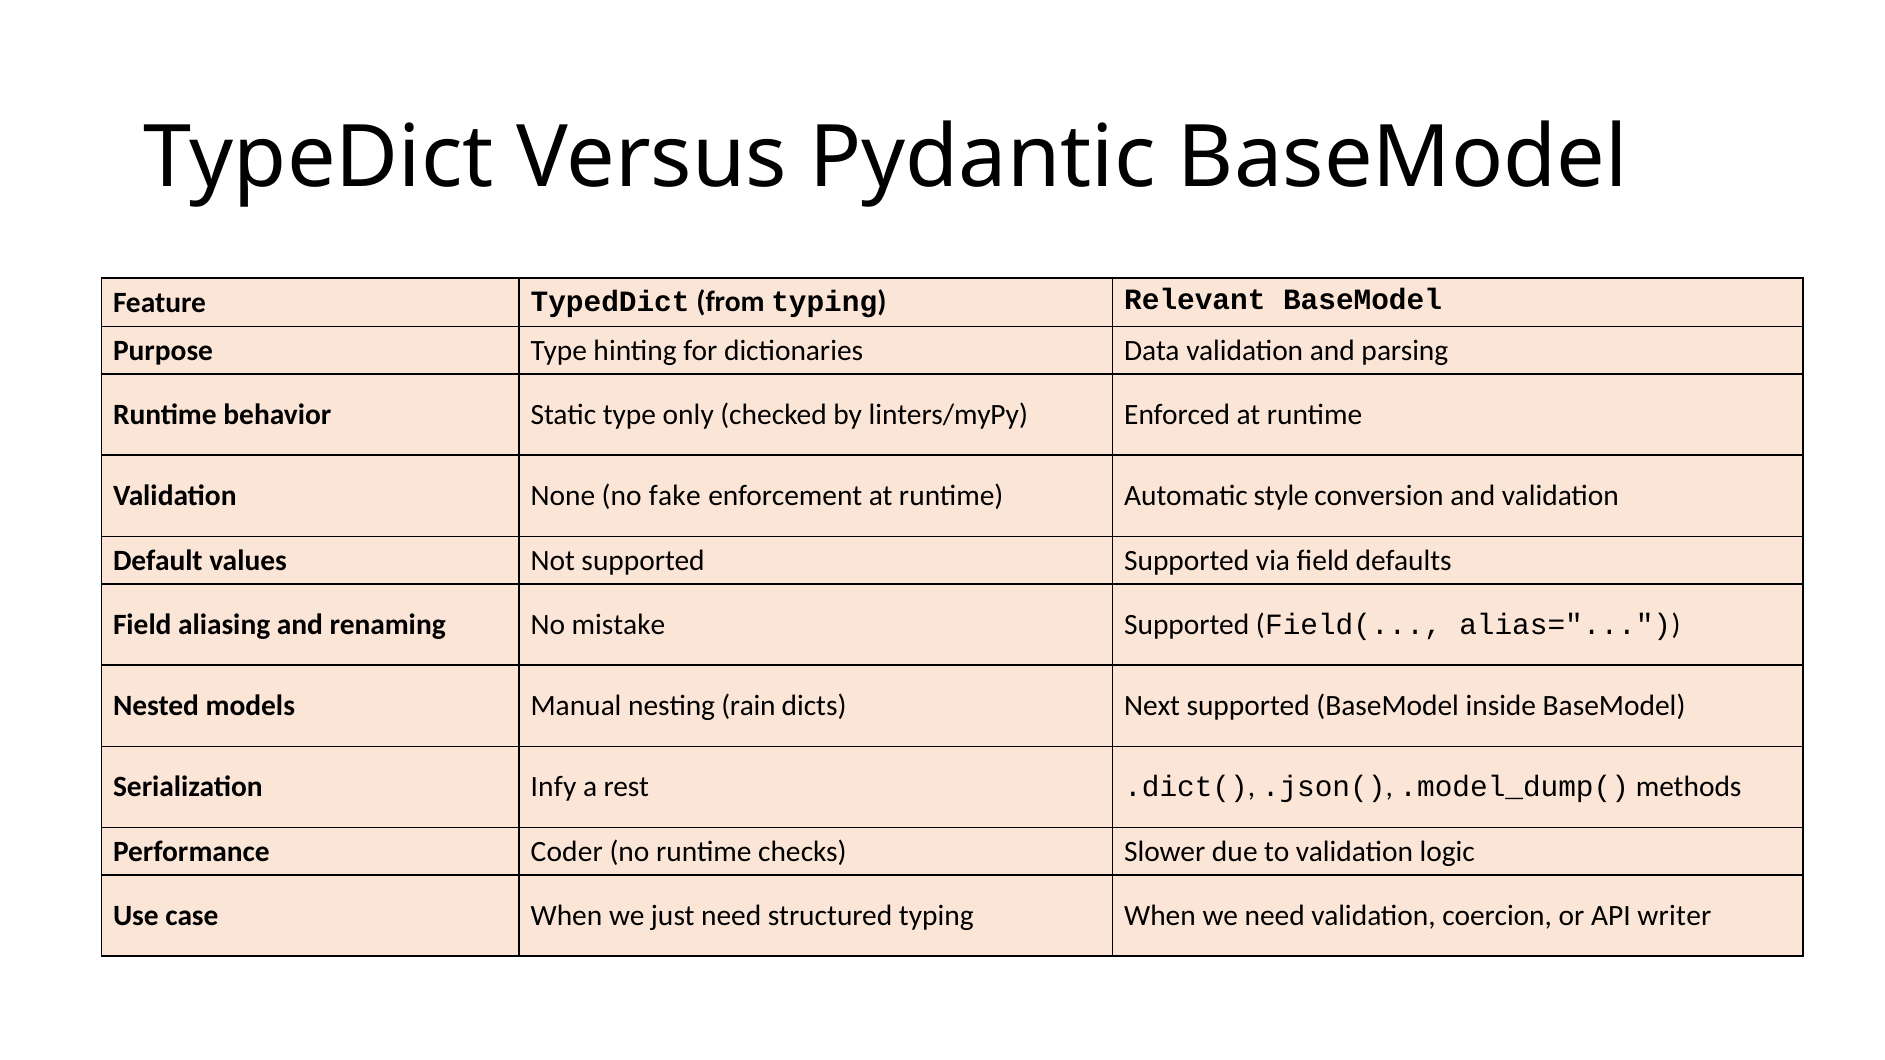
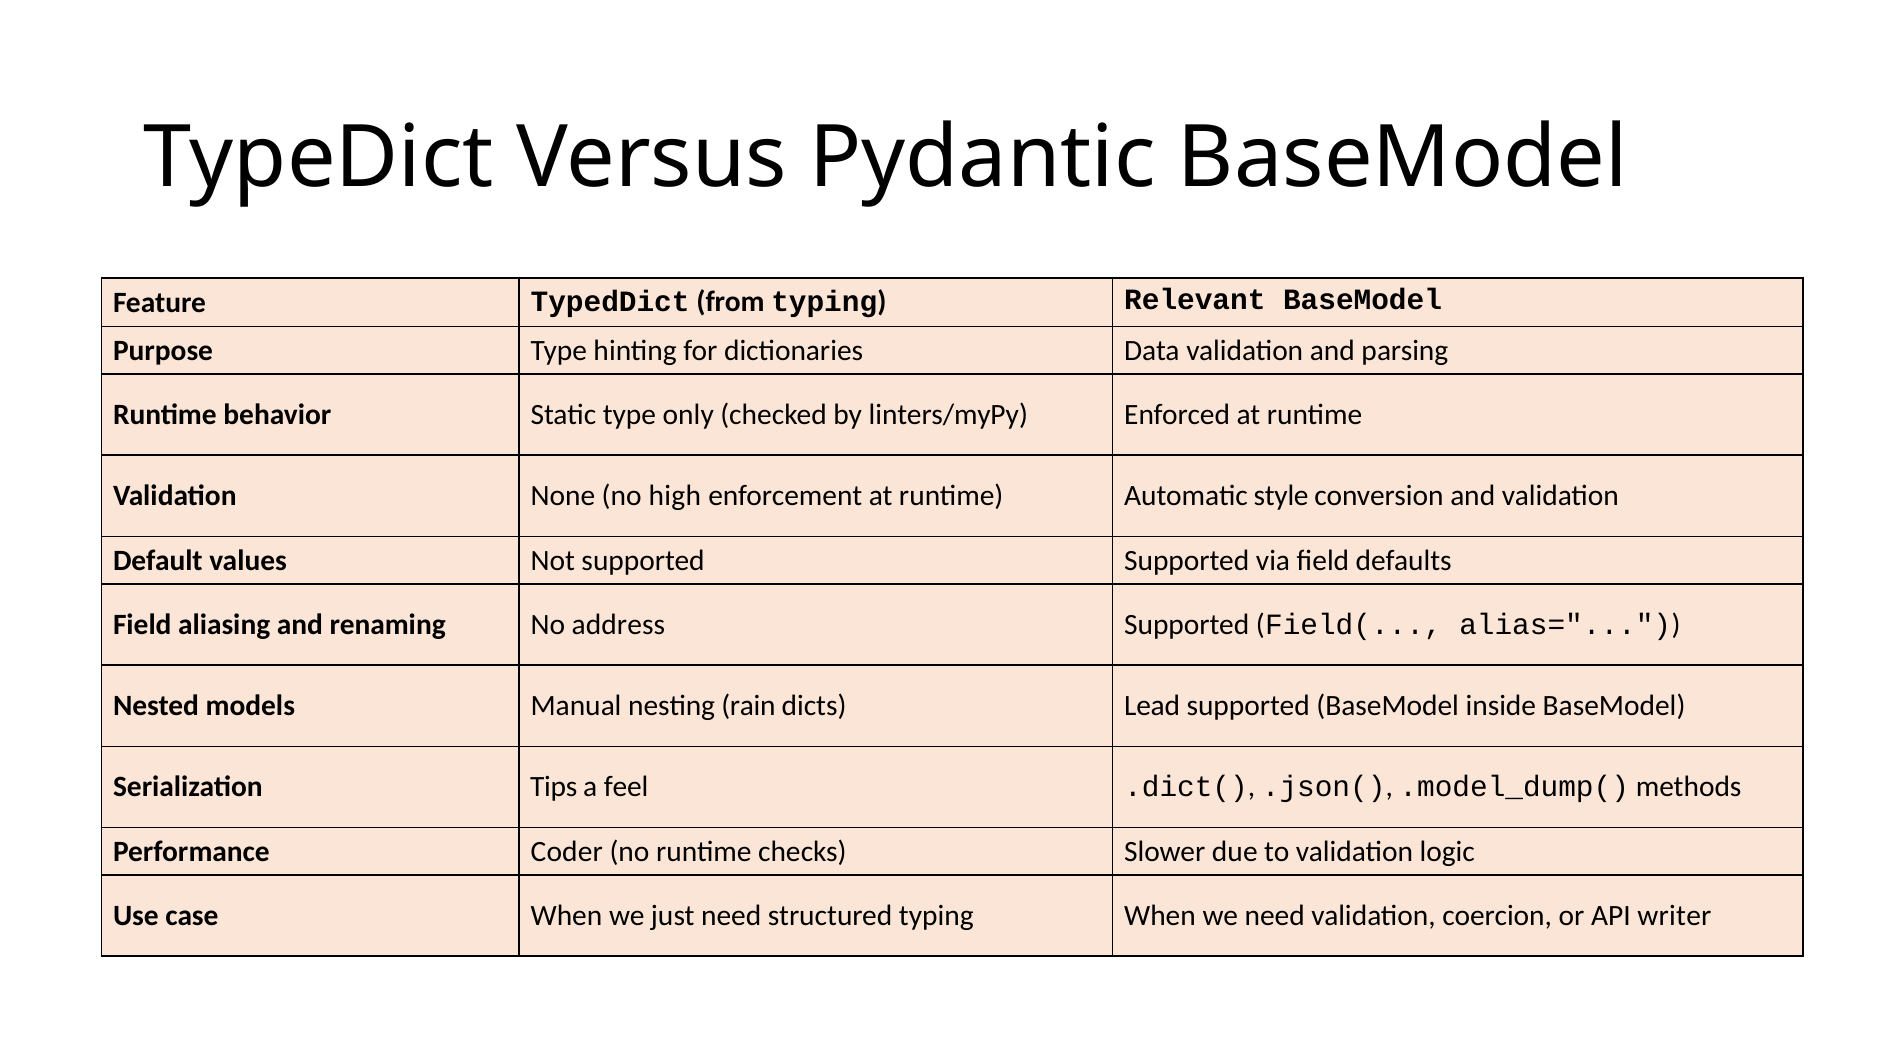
fake: fake -> high (675, 496)
mistake: mistake -> address (618, 625)
Next: Next -> Lead (1152, 706)
Infy: Infy -> Tips (554, 787)
rest: rest -> feel (626, 787)
